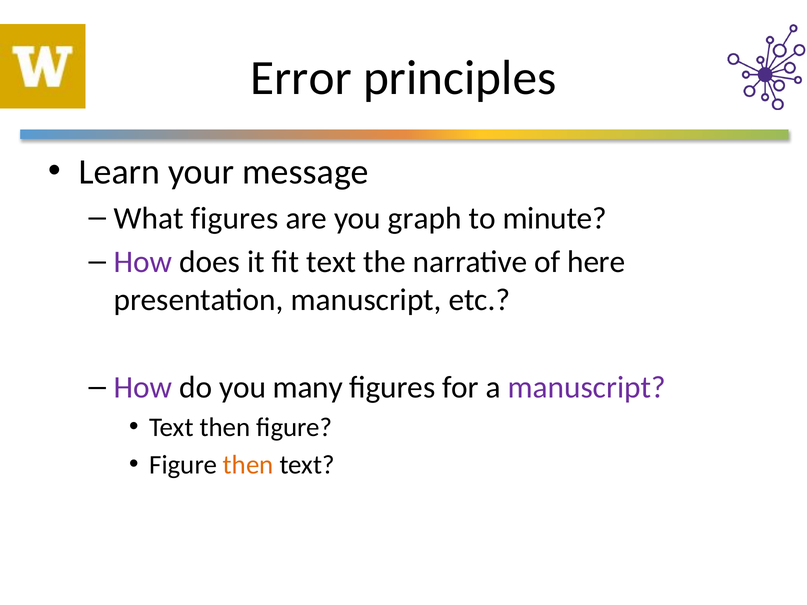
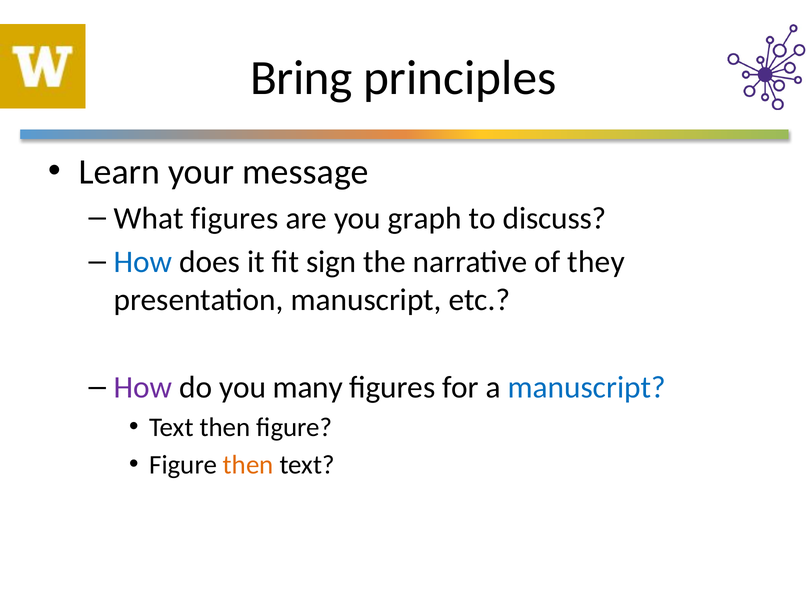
Error: Error -> Bring (301, 78)
minute: minute -> discuss (555, 218)
How colour: purple -> blue (143, 262)
fit text: text -> sign (331, 262)
here: here -> they (596, 262)
manuscript colour: purple -> blue (587, 388)
